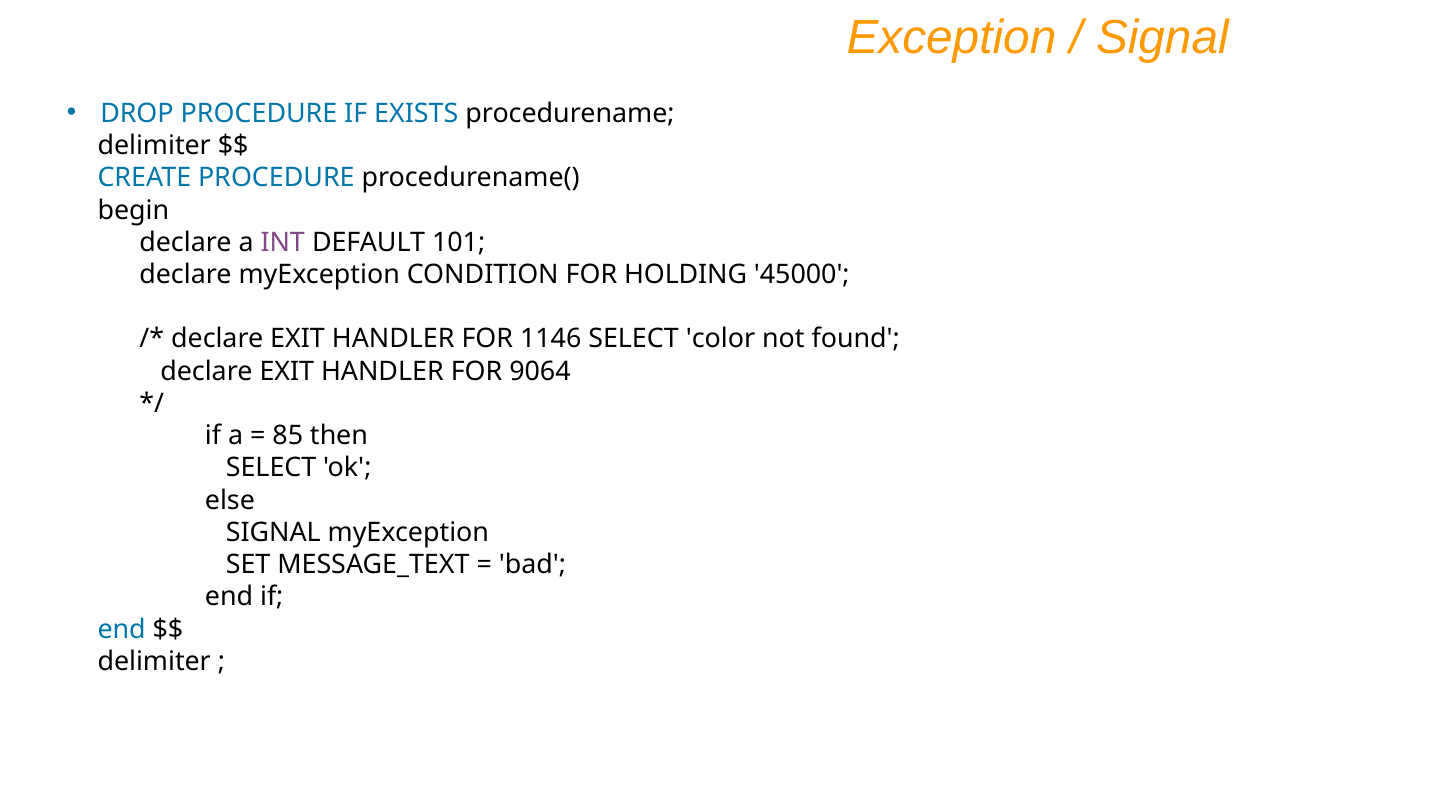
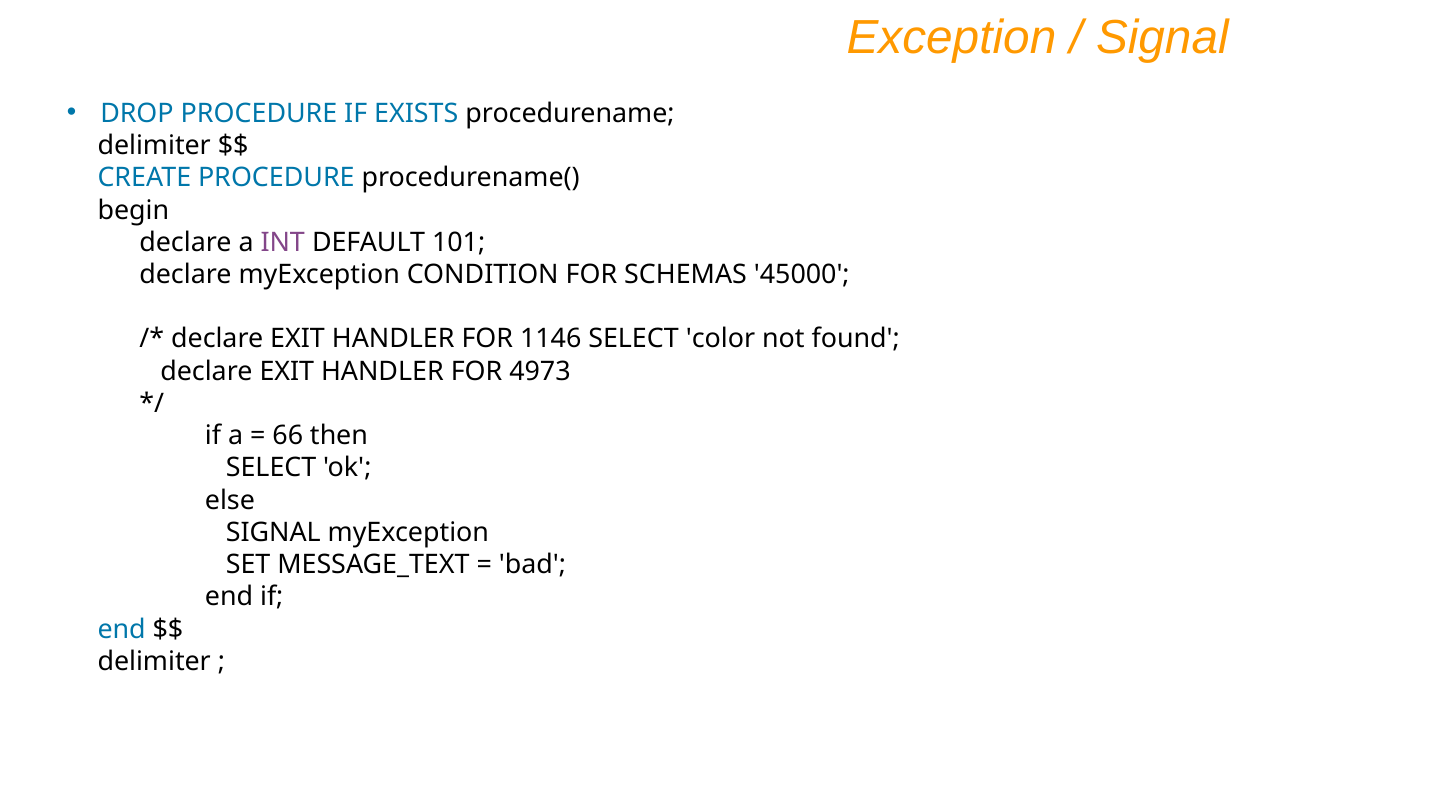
HOLDING: HOLDING -> SCHEMAS (686, 274)
9064: 9064 -> 4973 (540, 371)
85: 85 -> 66 (288, 436)
